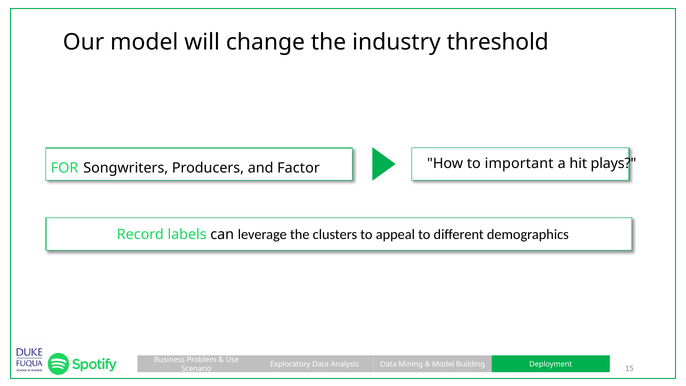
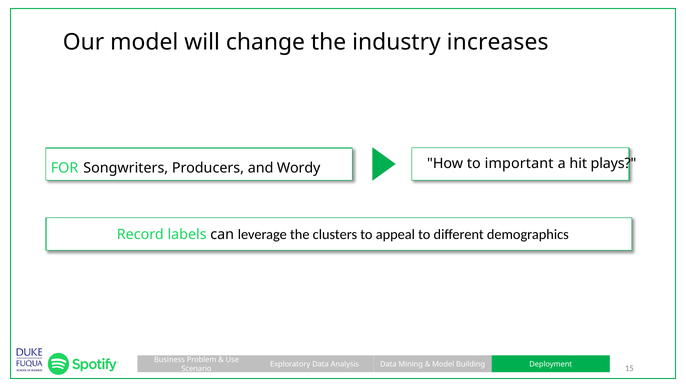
threshold: threshold -> increases (498, 42)
Factor: Factor -> Wordy (299, 168)
